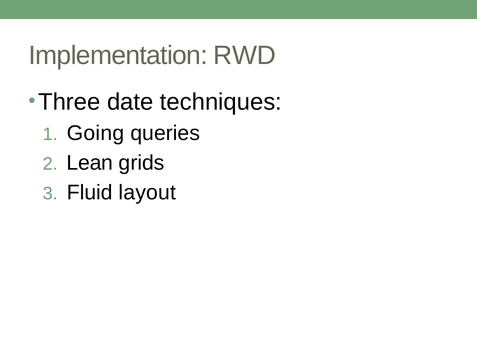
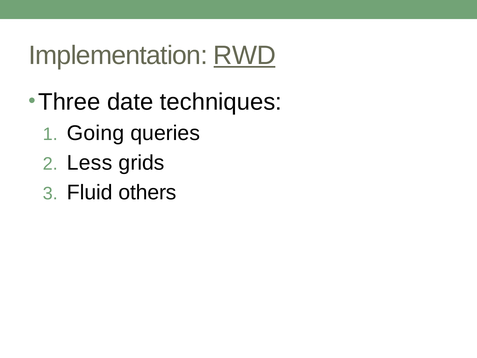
RWD underline: none -> present (245, 56)
Lean: Lean -> Less (90, 163)
layout: layout -> others (148, 192)
